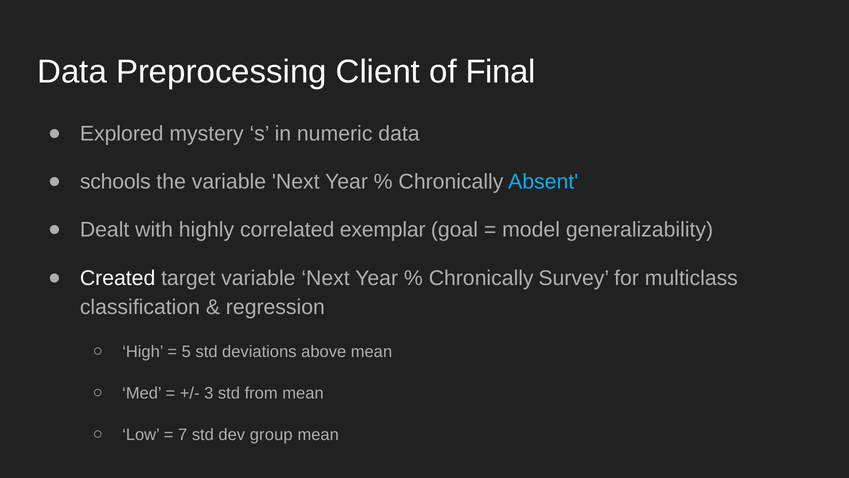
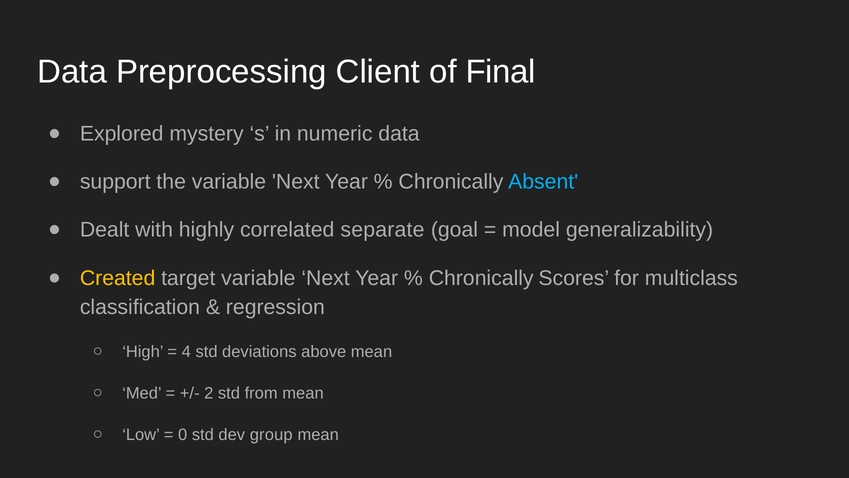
schools: schools -> support (115, 182)
exemplar: exemplar -> separate (382, 230)
Created colour: white -> yellow (118, 278)
Survey: Survey -> Scores (574, 278)
5: 5 -> 4 (186, 351)
3: 3 -> 2 (209, 393)
7: 7 -> 0 (183, 435)
